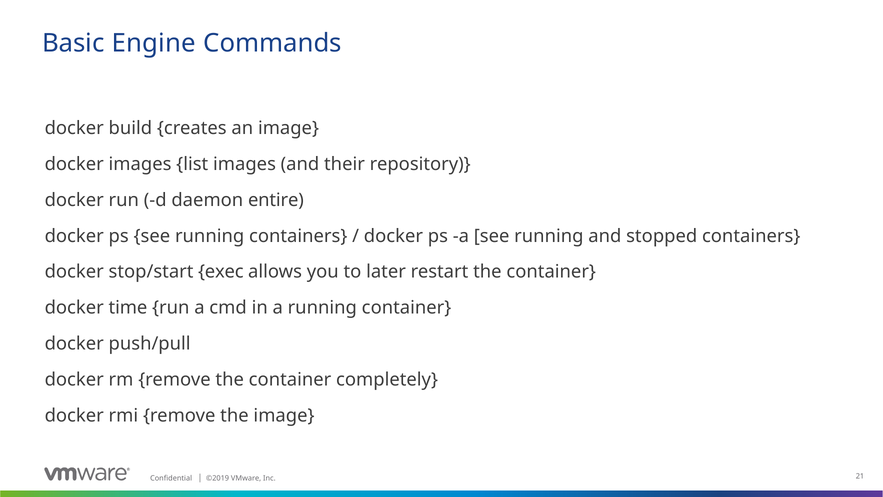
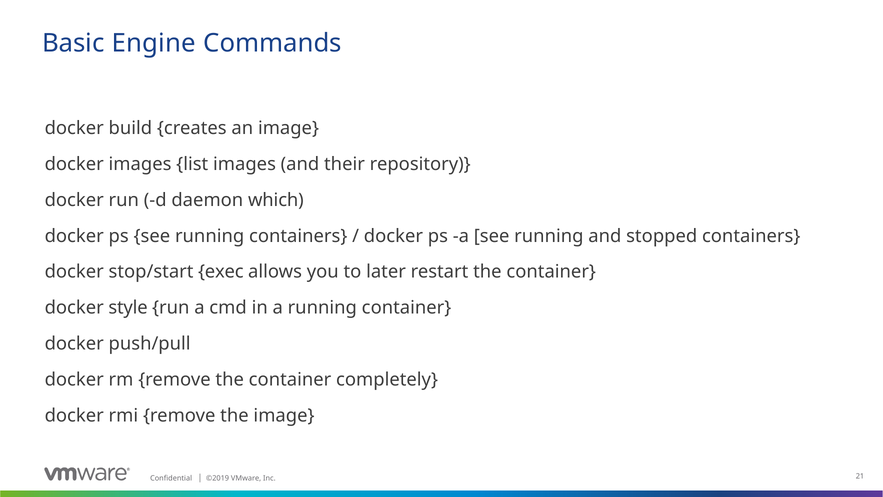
entire: entire -> which (276, 200)
time: time -> style (128, 308)
